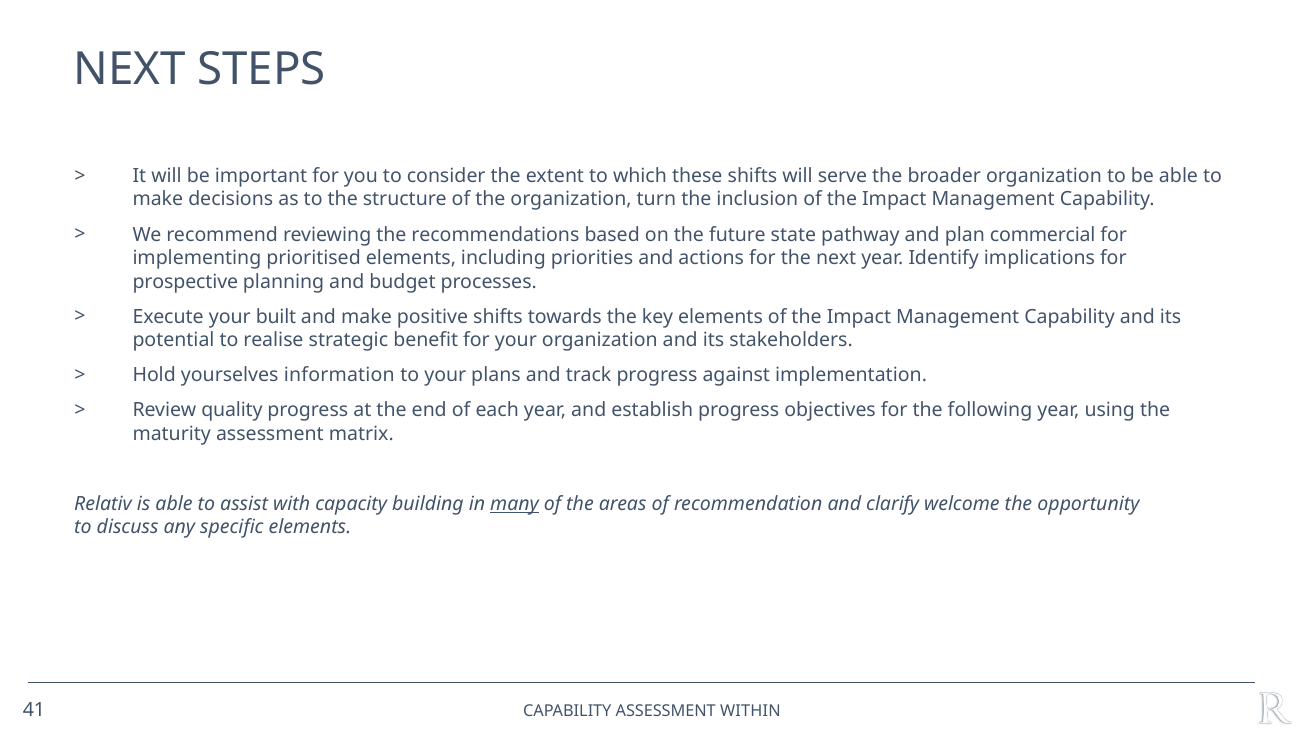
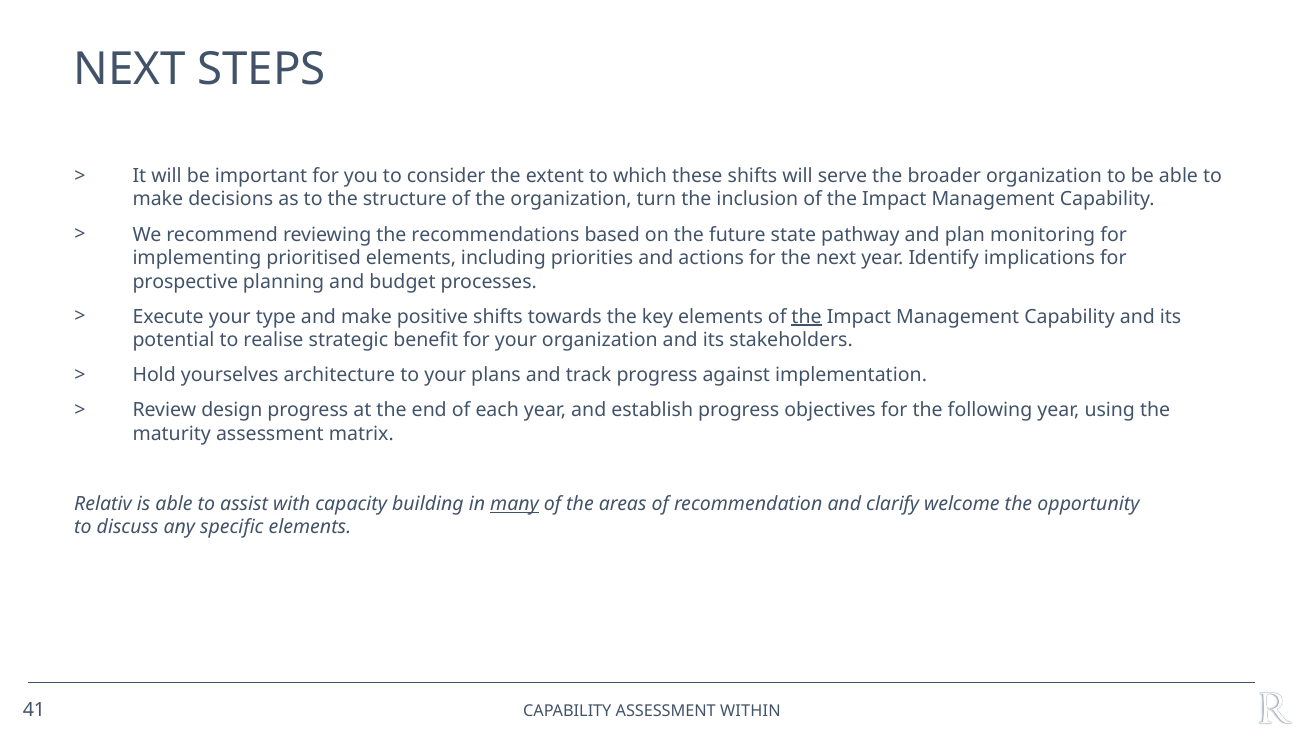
commercial: commercial -> monitoring (1043, 234)
built: built -> type (276, 316)
the underline: none -> present (807, 316)
information: information -> architecture (339, 375)
quality: quality -> design (232, 410)
